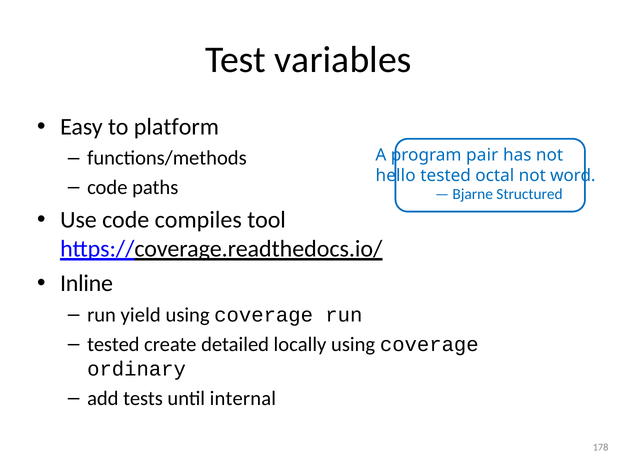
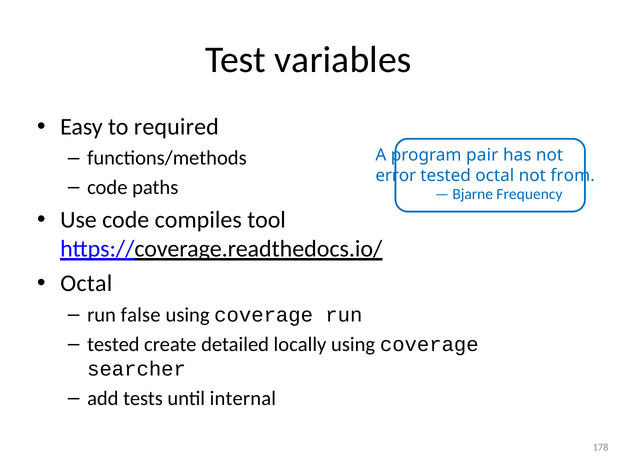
platform: platform -> required (176, 127)
hello: hello -> error (396, 176)
word: word -> from (573, 176)
Structured: Structured -> Frequency (529, 194)
Inline: Inline -> Octal (86, 284)
yield: yield -> false (141, 315)
ordinary: ordinary -> searcher (137, 370)
